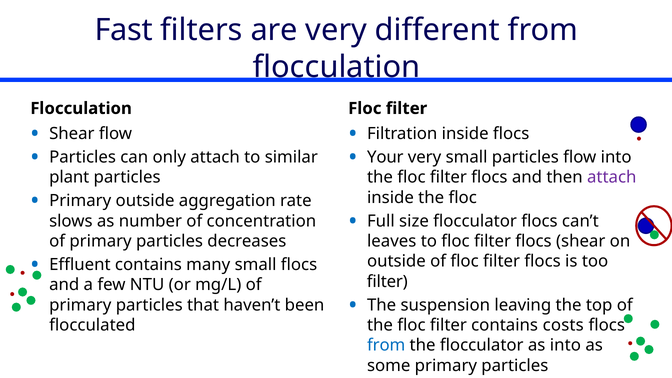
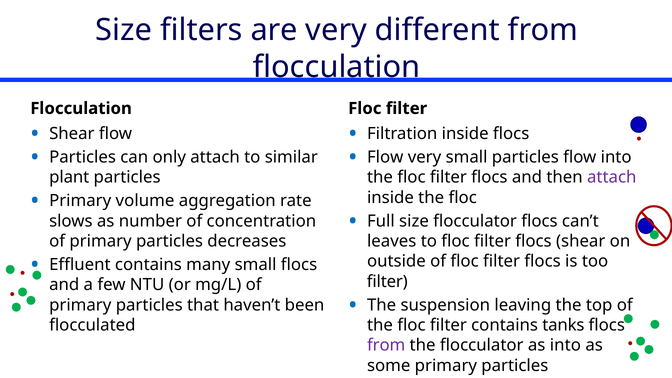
Fast: Fast -> Size (124, 30)
Your: Your -> Flow (385, 157)
Primary outside: outside -> volume (145, 201)
costs: costs -> tanks (563, 325)
from colour: blue -> purple (386, 345)
